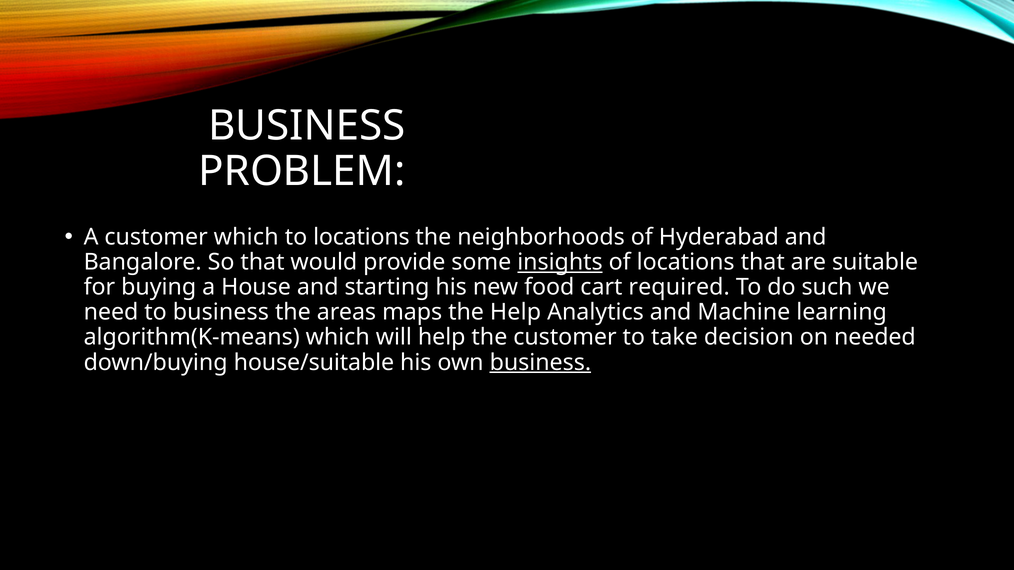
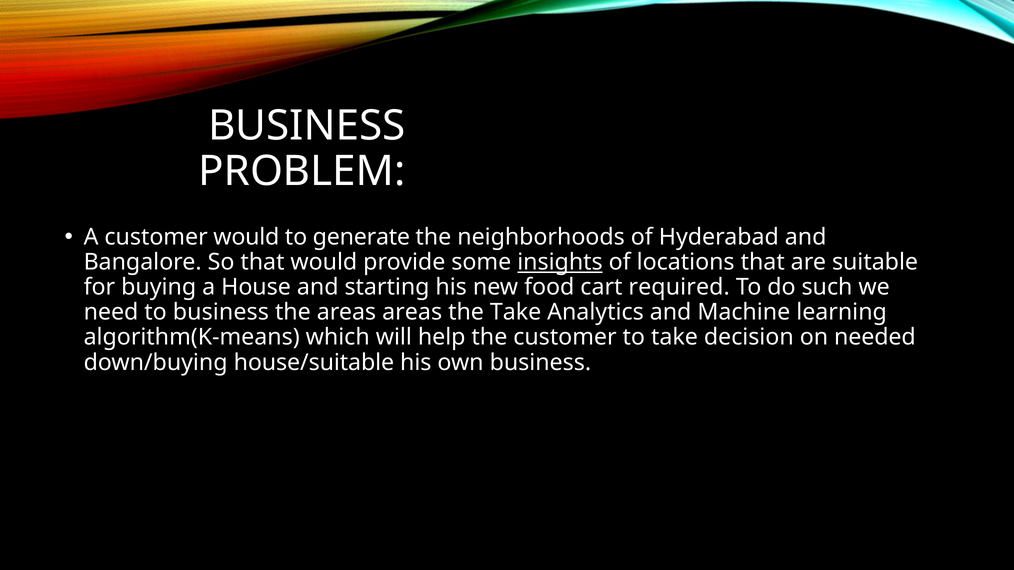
customer which: which -> would (246, 237)
to locations: locations -> generate (361, 237)
areas maps: maps -> areas (412, 312)
the Help: Help -> Take (516, 312)
business underline: present -> none (540, 363)
